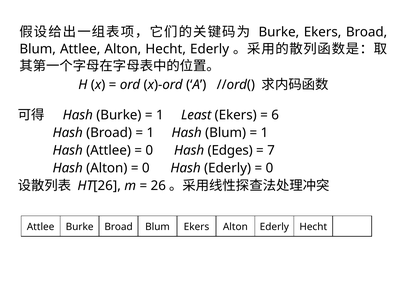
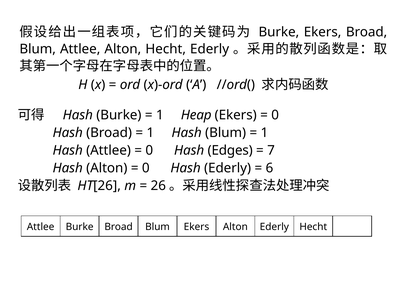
Least: Least -> Heap (196, 115)
6: 6 -> 0 (275, 115)
0: 0 -> 6 (269, 168)
